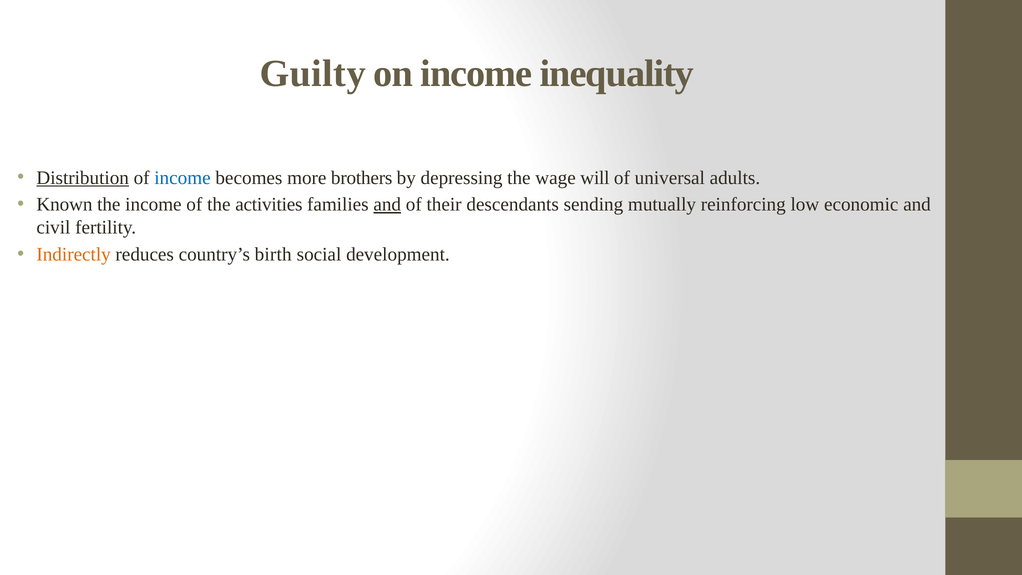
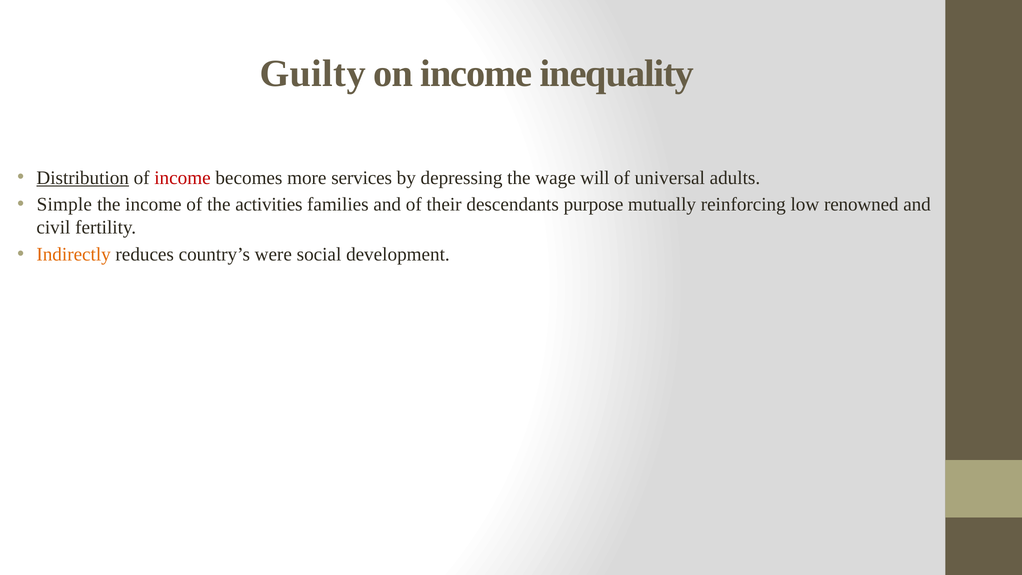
income colour: blue -> red (182, 178)
brothers: brothers -> services (362, 178)
Known: Known -> Simple (64, 204)
and underline: present -> none (387, 204)
sending: sending -> purpose (594, 204)
economic: economic -> renowned (861, 204)
birth: birth -> were (273, 254)
